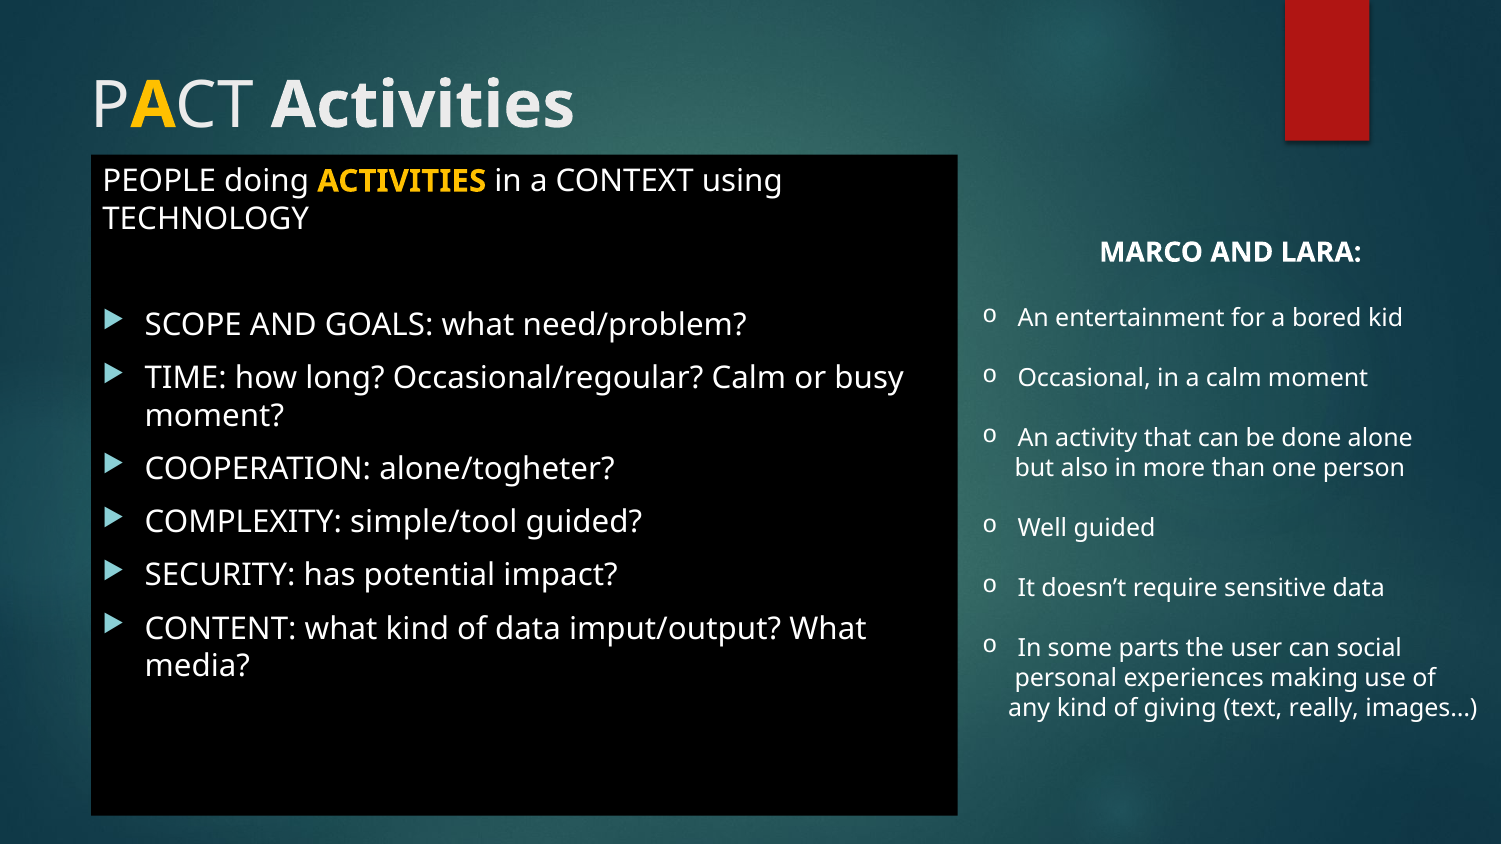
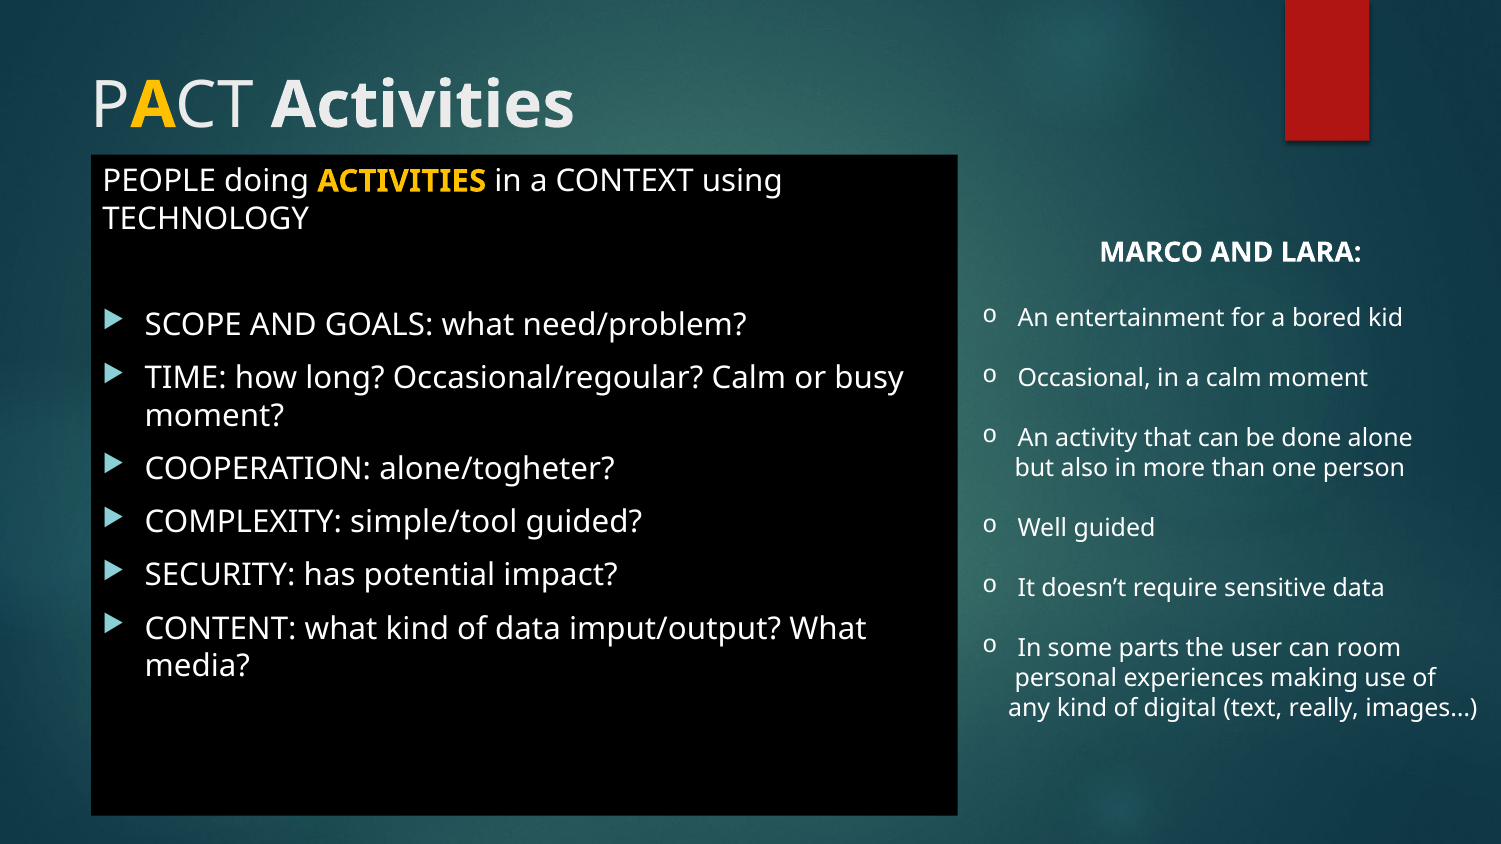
social: social -> room (1369, 648)
giving: giving -> digital (1180, 708)
